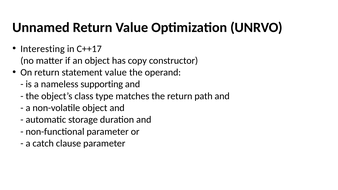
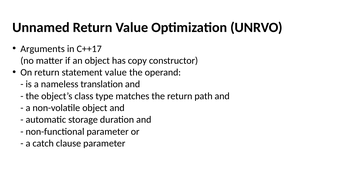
Interesting: Interesting -> Arguments (43, 49)
supporting: supporting -> translation (102, 84)
